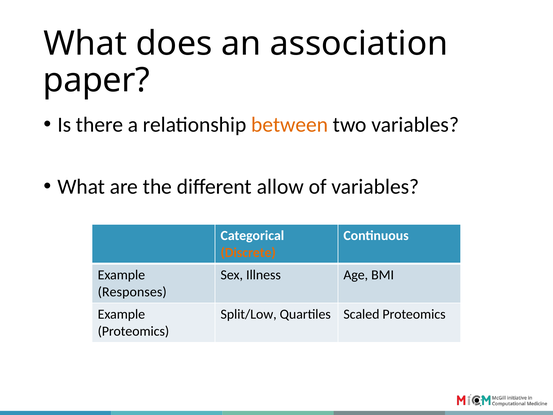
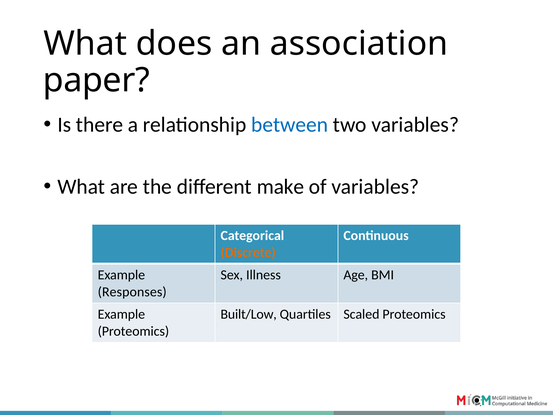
between colour: orange -> blue (290, 125)
allow: allow -> make (280, 186)
Split/Low: Split/Low -> Built/Low (249, 314)
